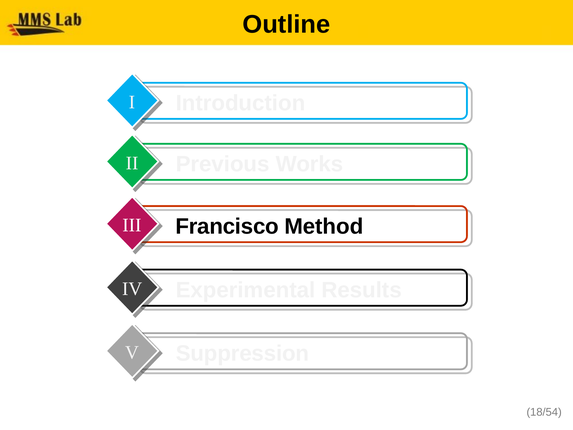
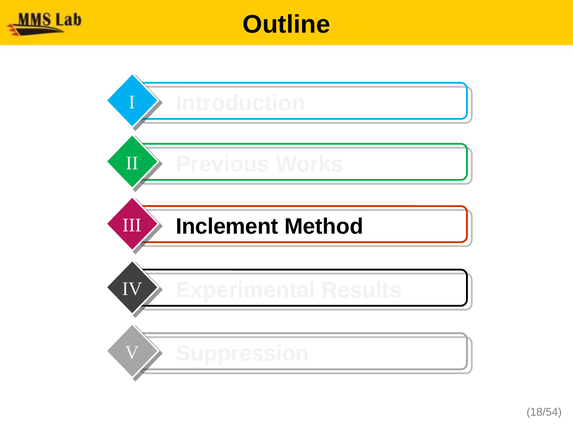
Francisco: Francisco -> Inclement (227, 226)
